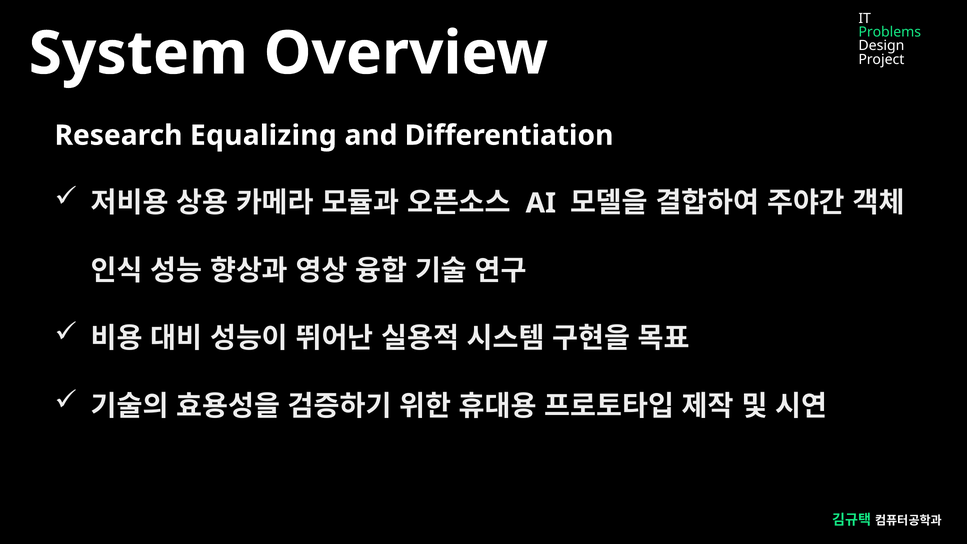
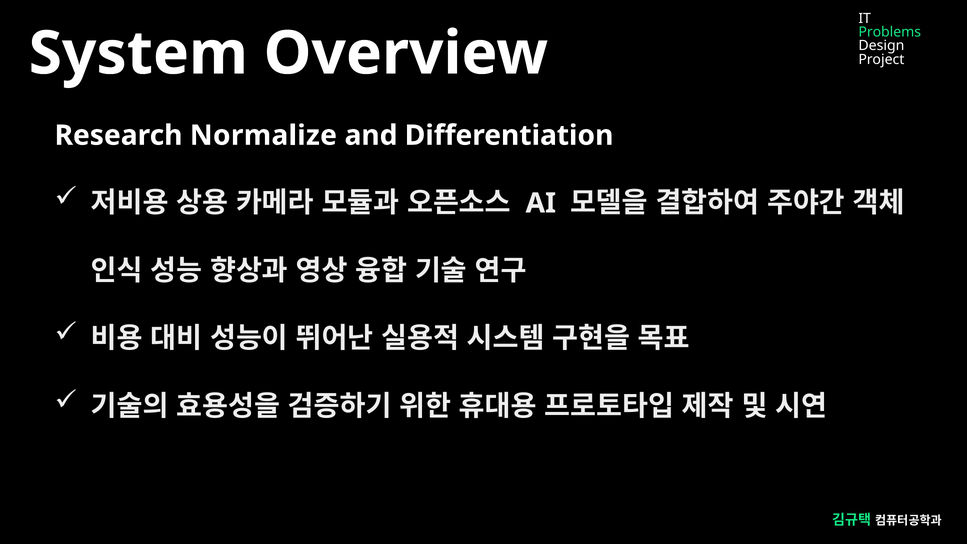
Equalizing: Equalizing -> Normalize (263, 135)
